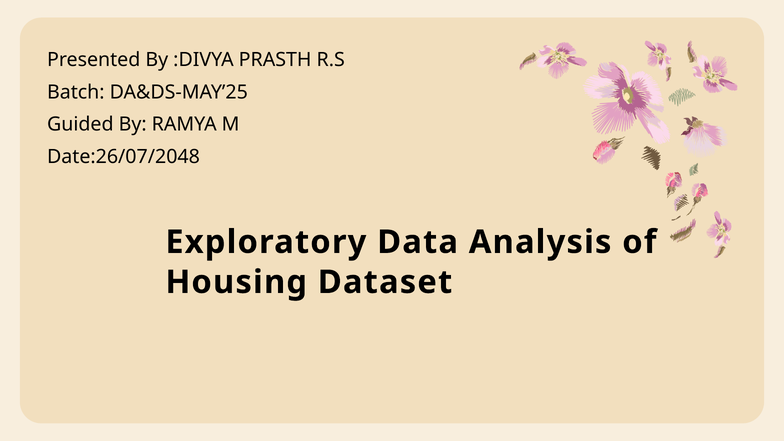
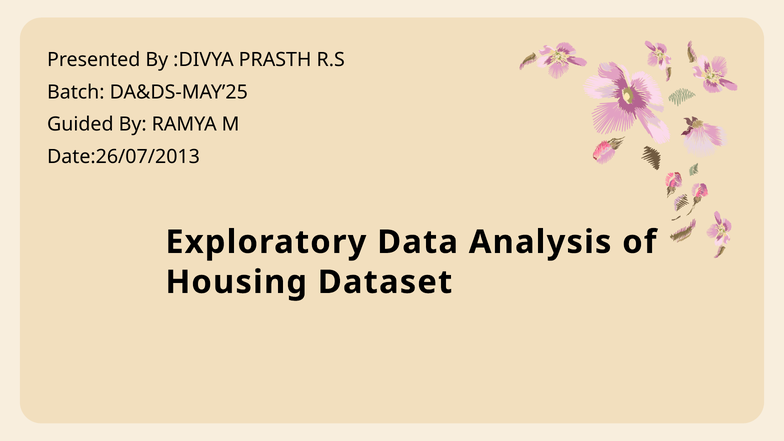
Date:26/07/2048: Date:26/07/2048 -> Date:26/07/2013 (123, 157)
